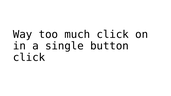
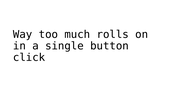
much click: click -> rolls (113, 34)
